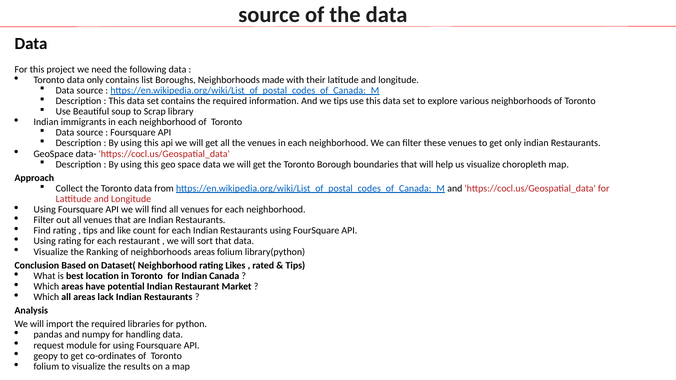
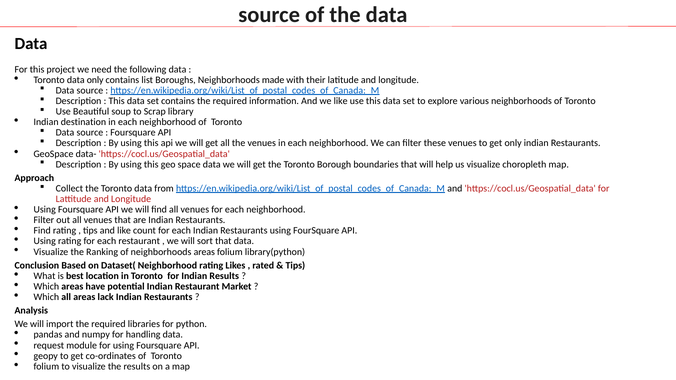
we tips: tips -> like (341, 101)
immigrants: immigrants -> destination (83, 122)
Indian Canada: Canada -> Results (224, 276)
